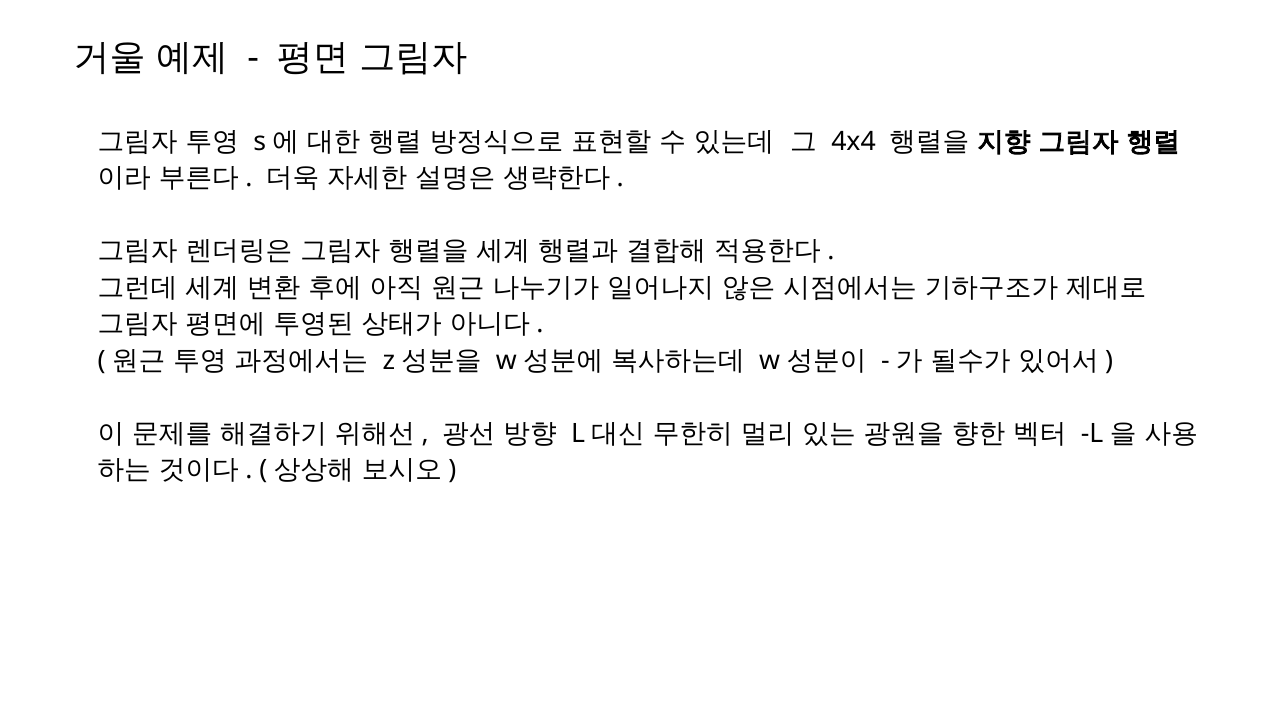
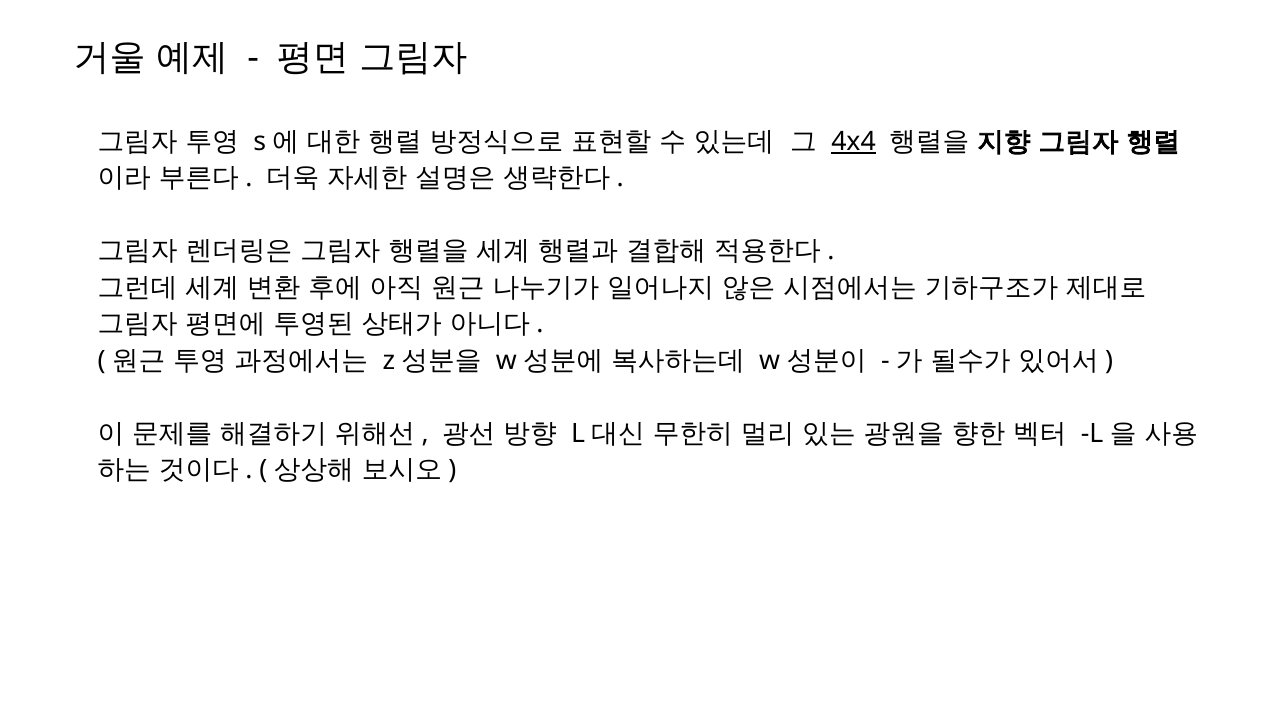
4x4 underline: none -> present (854, 142)
